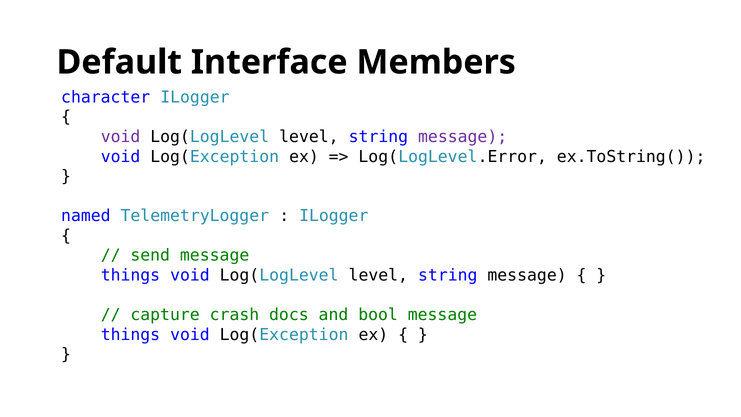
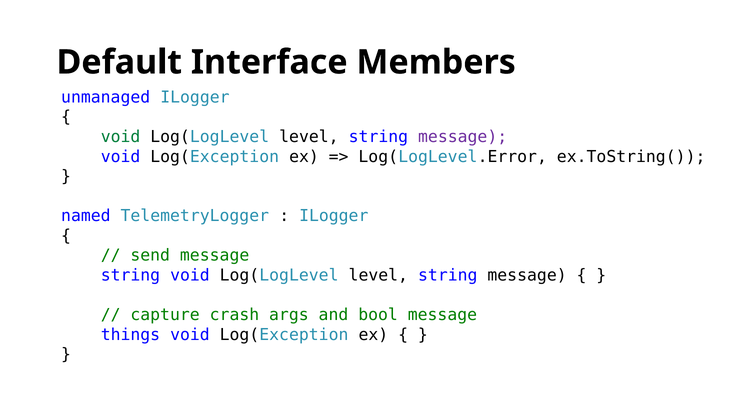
character: character -> unmanaged (106, 97)
void colour: purple -> green (121, 137)
things: things -> string (130, 275)
docs: docs -> args (289, 315)
